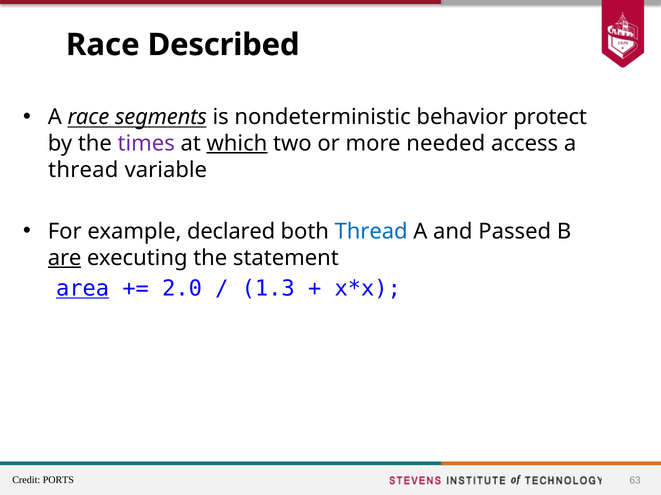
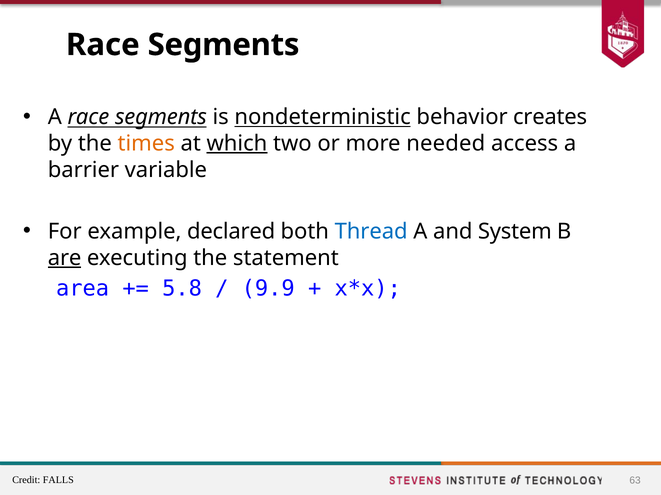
Described: Described -> Segments (224, 45)
nondeterministic underline: none -> present (323, 117)
protect: protect -> creates (550, 117)
times colour: purple -> orange (146, 144)
thread: thread -> barrier (83, 170)
Passed: Passed -> System (515, 232)
area underline: present -> none (83, 289)
2.0: 2.0 -> 5.8 (182, 289)
1.3: 1.3 -> 9.9 (268, 289)
PORTS: PORTS -> FALLS (58, 481)
